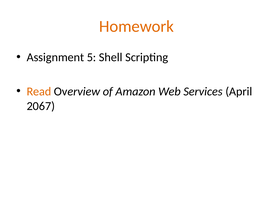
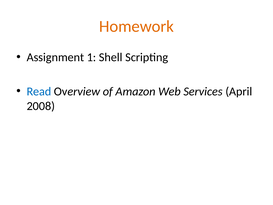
5: 5 -> 1 (92, 57)
Read colour: orange -> blue (39, 91)
2067: 2067 -> 2008 (41, 106)
